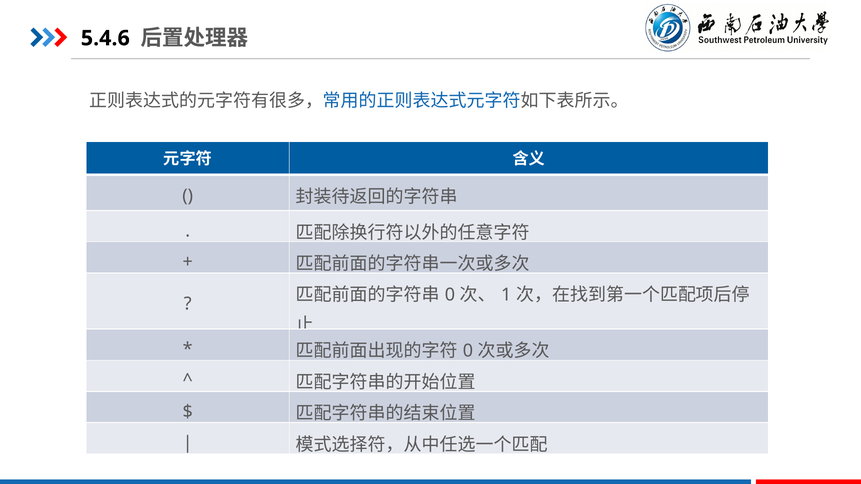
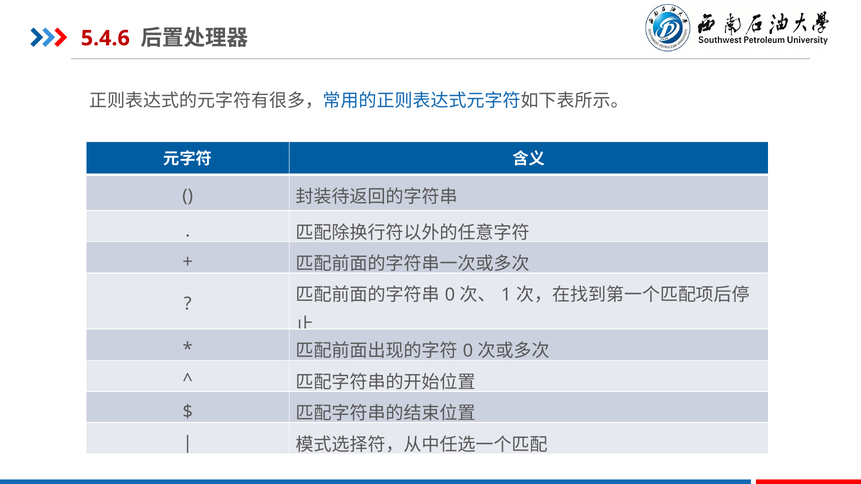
5.4.6 colour: black -> red (105, 38)
